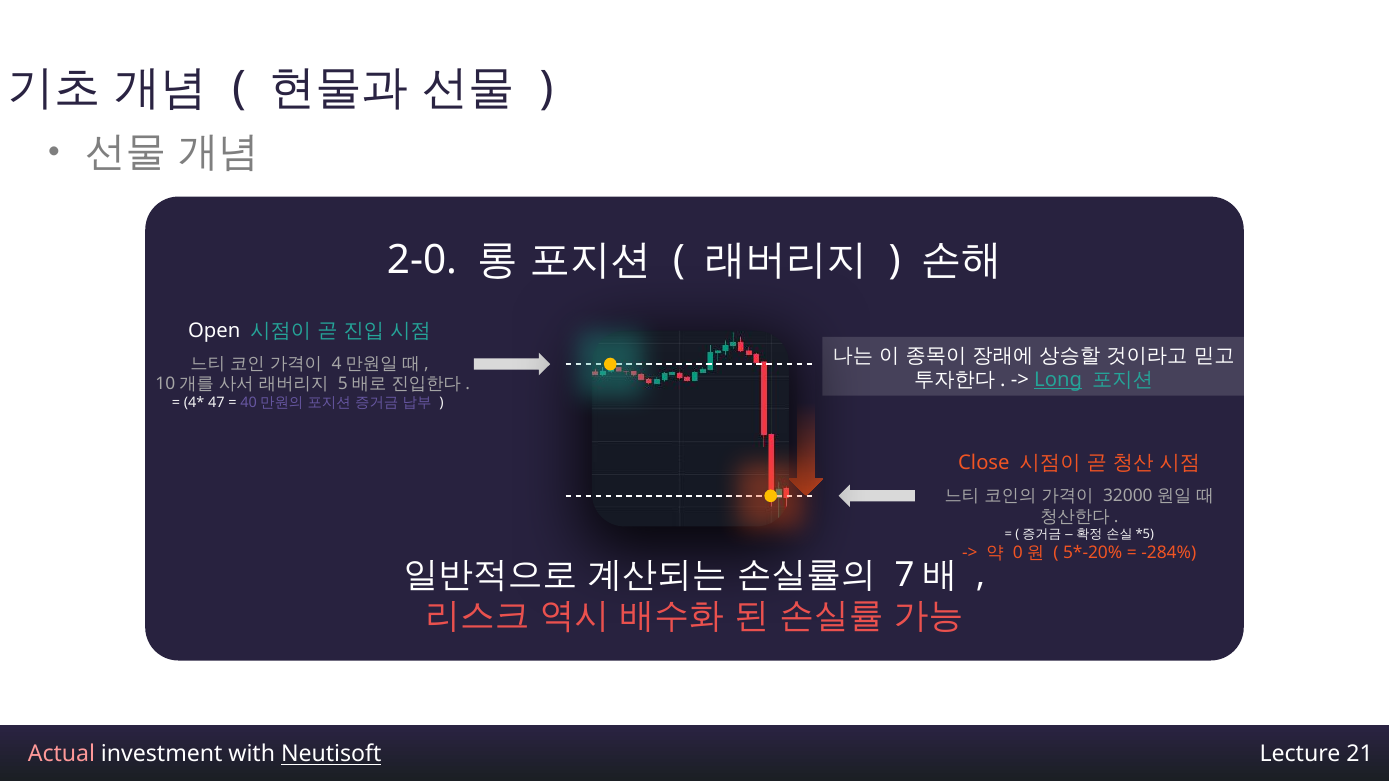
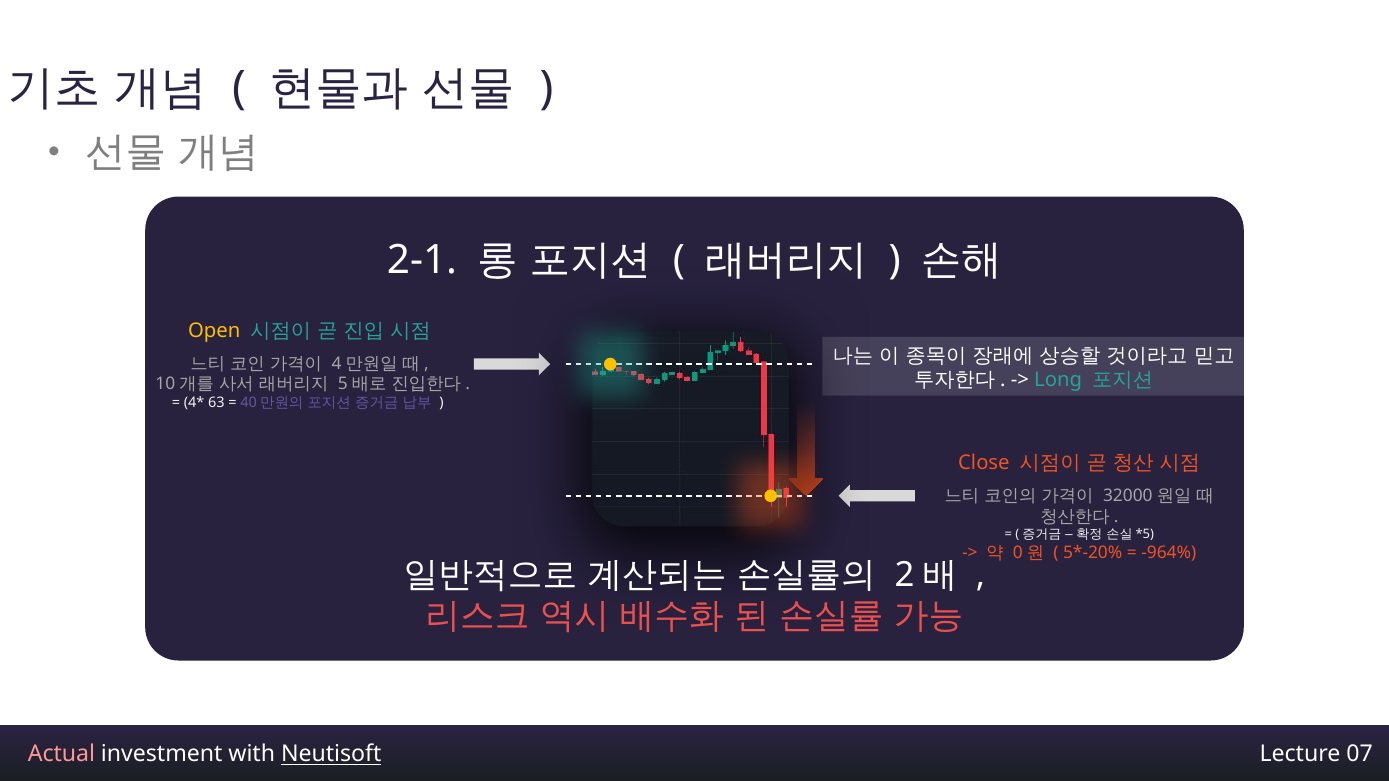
2-0: 2-0 -> 2-1 (422, 261)
Open colour: white -> yellow (214, 330)
Long underline: present -> none (1058, 380)
47: 47 -> 63 (216, 403)
-284%: -284% -> -964% (1169, 553)
7: 7 -> 2 (904, 575)
21: 21 -> 07 (1360, 755)
